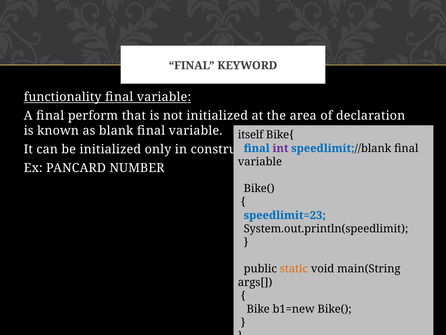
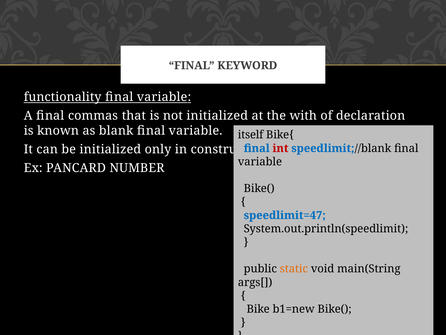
perform: perform -> commas (93, 116)
area: area -> with (303, 116)
int colour: purple -> red (280, 148)
speedlimit=23: speedlimit=23 -> speedlimit=47 (285, 215)
